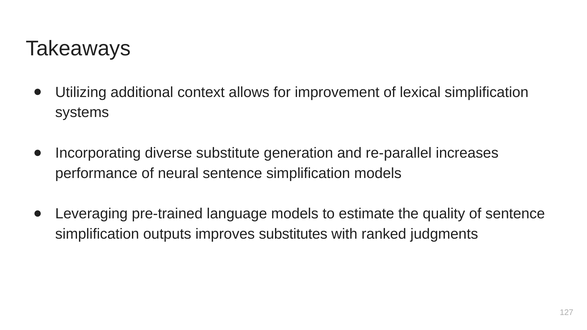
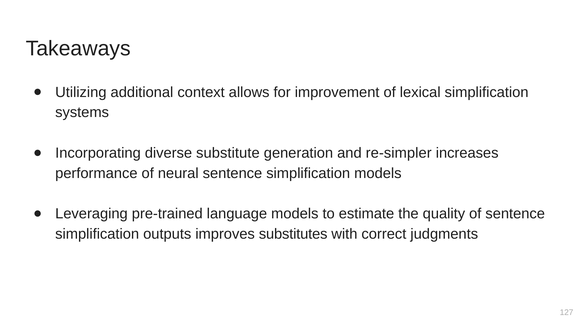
re-parallel: re-parallel -> re-simpler (399, 153)
ranked: ranked -> correct (384, 234)
